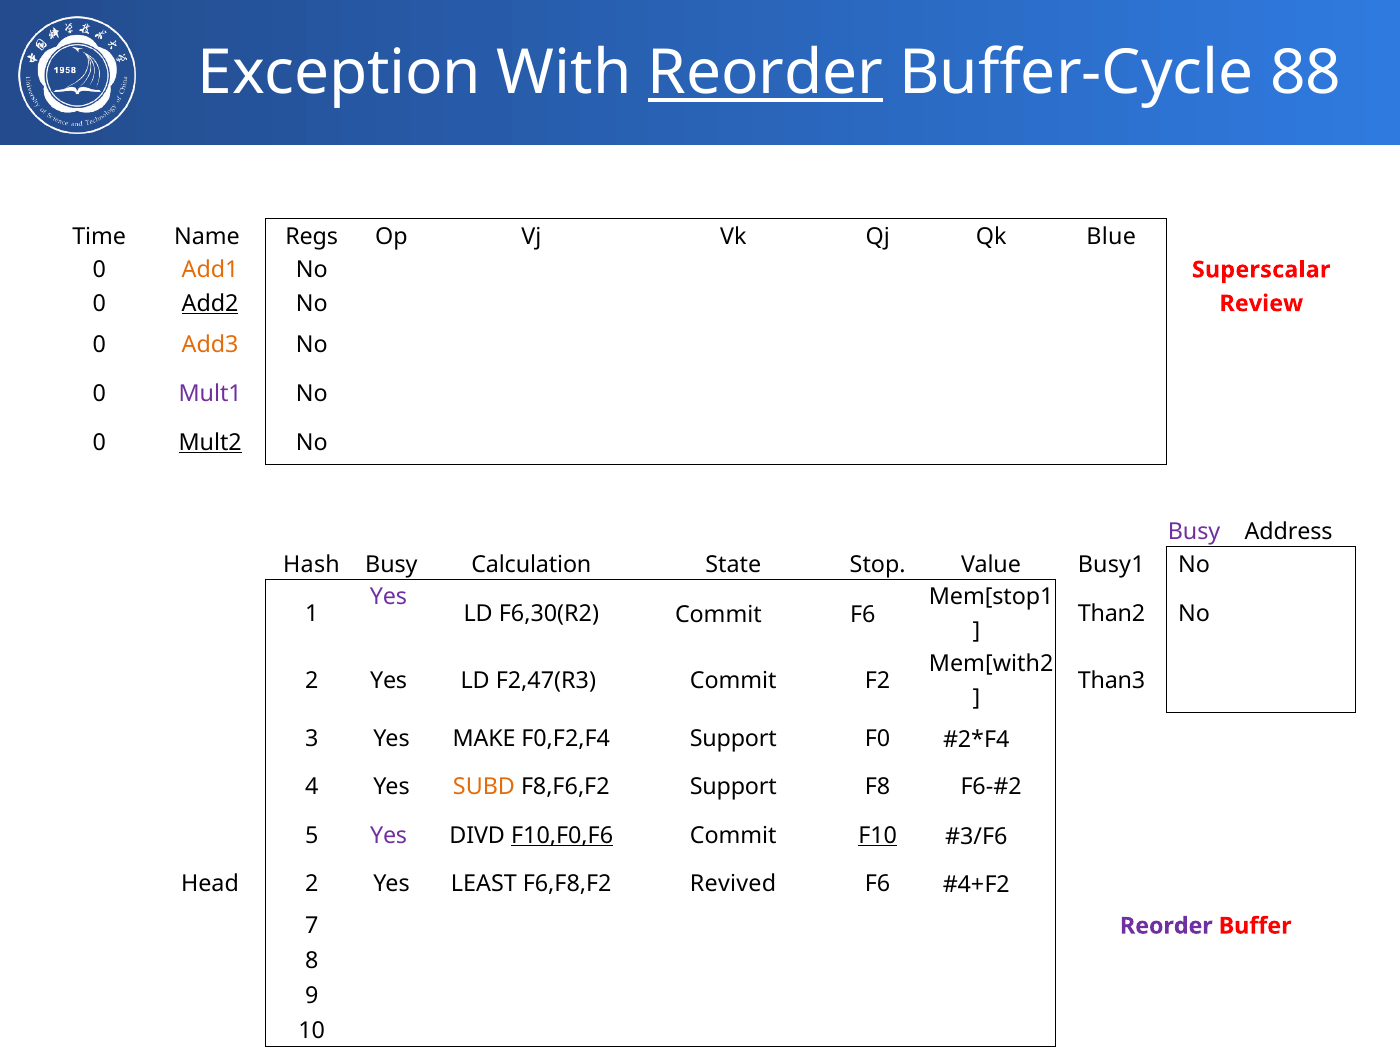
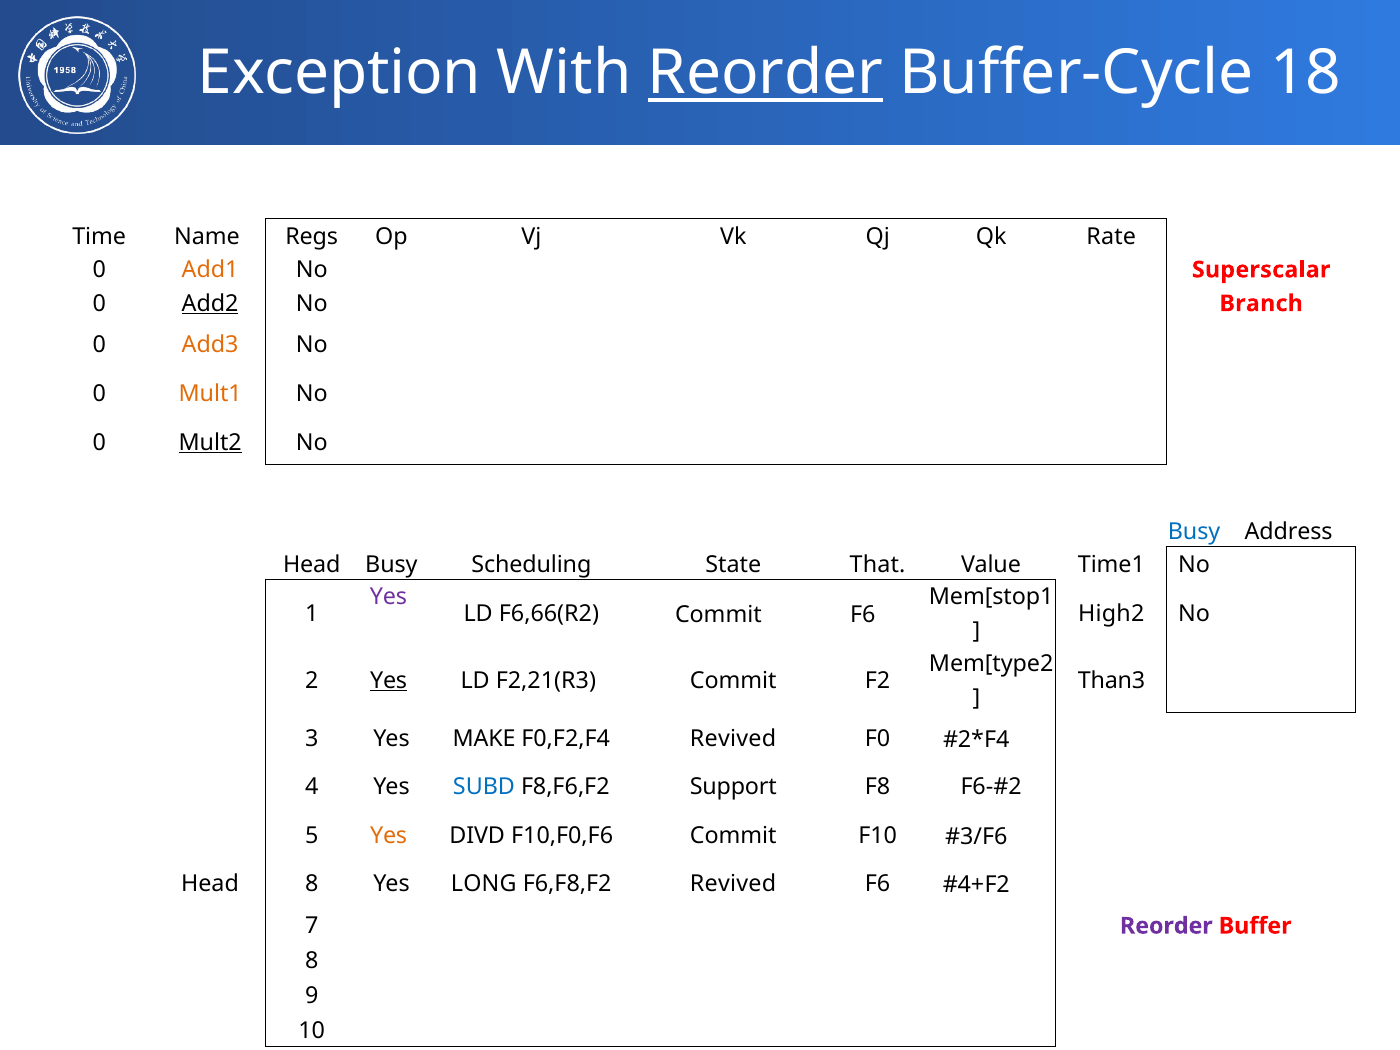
88: 88 -> 18 (1306, 73)
Blue: Blue -> Rate (1111, 237)
Review: Review -> Branch (1261, 304)
Mult1 colour: purple -> orange (210, 394)
Busy colour: purple -> blue (1194, 532)
Hash: Hash -> Head (312, 564)
Calculation: Calculation -> Scheduling (531, 564)
Stop: Stop -> That (878, 564)
Busy1: Busy1 -> Time1 (1111, 564)
F6,30(R2: F6,30(R2 -> F6,66(R2 (549, 614)
Than2: Than2 -> High2 (1111, 614)
Mem[with2: Mem[with2 -> Mem[type2 (991, 664)
Yes underline: none -> present (389, 681)
F2,47(R3: F2,47(R3 -> F2,21(R3 (546, 681)
F0,F2,F4 Support: Support -> Revived (733, 738)
SUBD colour: orange -> blue (484, 787)
Yes colour: purple -> orange (389, 836)
F10,F0,F6 underline: present -> none (562, 836)
F10 underline: present -> none (878, 836)
Head 2: 2 -> 8 (312, 884)
LEAST: LEAST -> LONG (484, 884)
